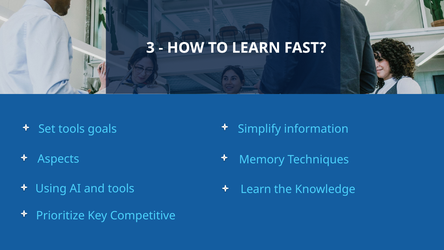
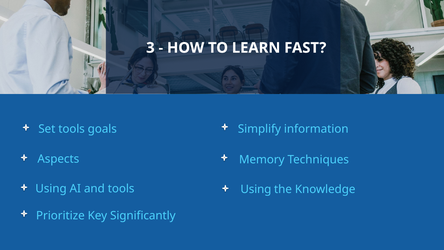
Learn: Learn -> Using (256, 189)
Competitive: Competitive -> Significantly (143, 215)
